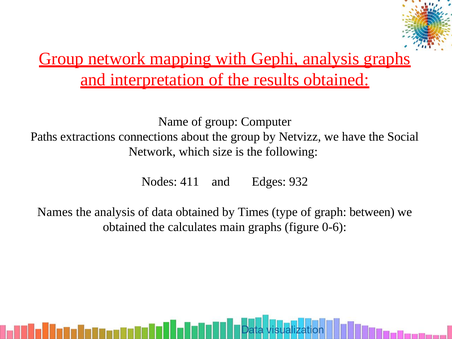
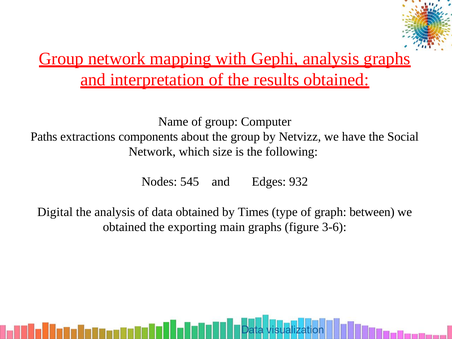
connections: connections -> components (148, 137)
411: 411 -> 545 (190, 182)
Names: Names -> Digital (55, 212)
calculates: calculates -> exporting (192, 227)
0-6: 0-6 -> 3-6 (334, 227)
